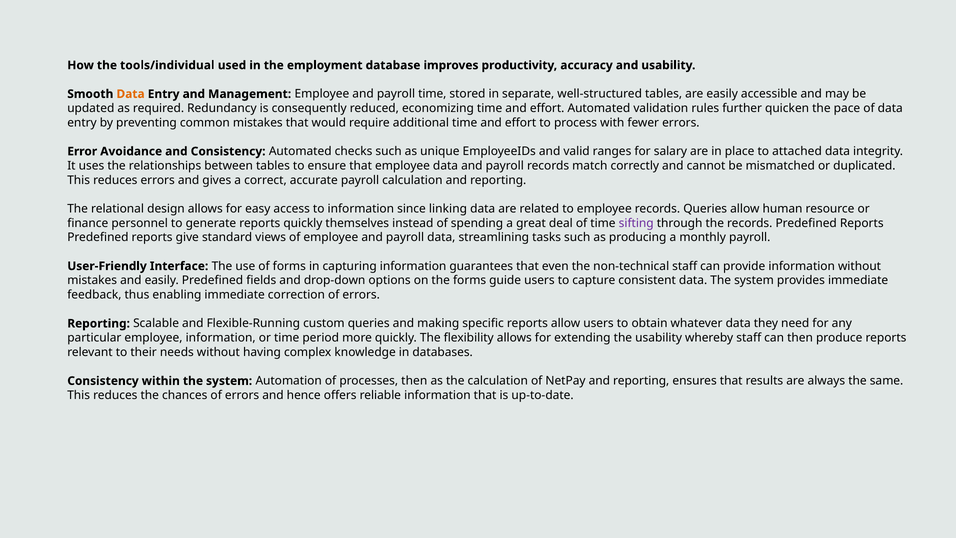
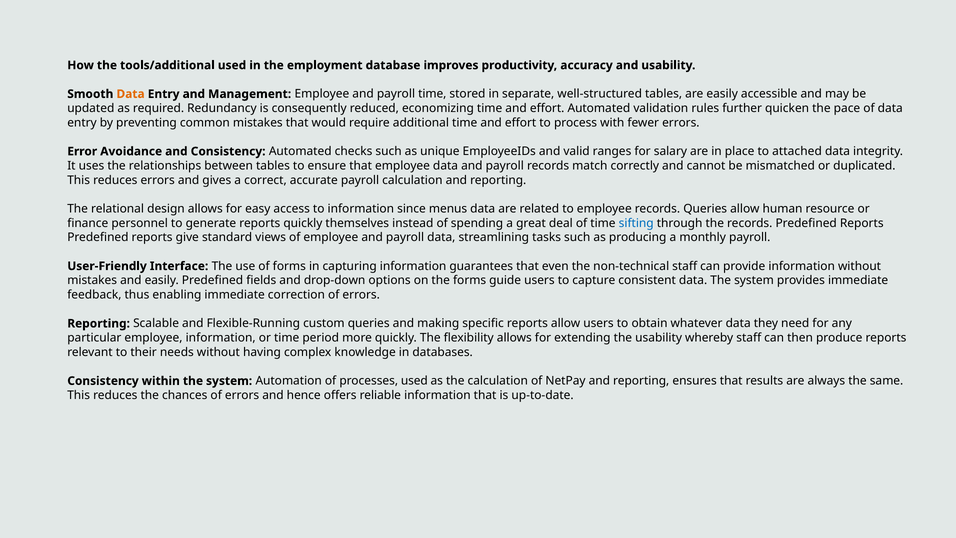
tools/individual: tools/individual -> tools/additional (167, 65)
linking: linking -> menus (448, 209)
sifting colour: purple -> blue (636, 223)
processes then: then -> used (414, 381)
